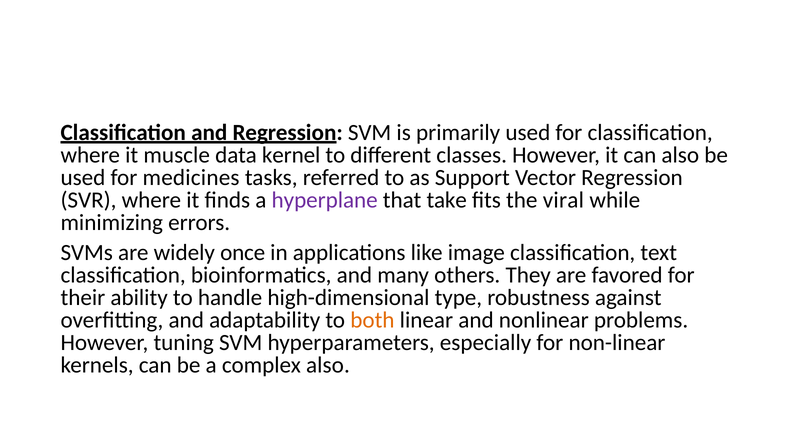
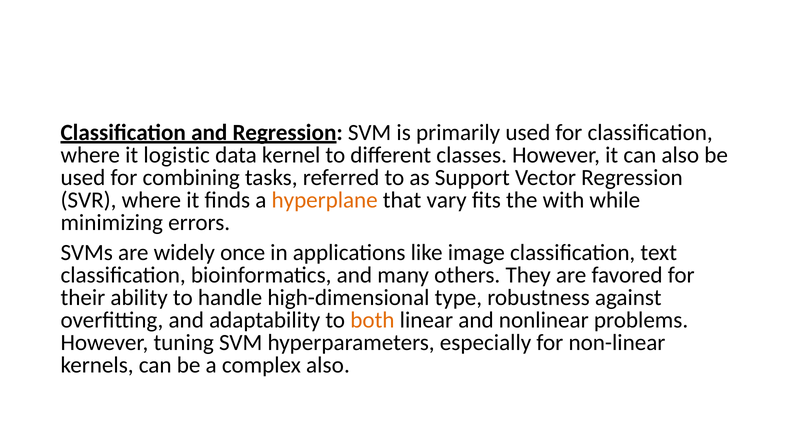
muscle: muscle -> logistic (177, 155)
medicines: medicines -> combining (191, 177)
hyperplane colour: purple -> orange (325, 200)
take: take -> vary (447, 200)
viral: viral -> with (564, 200)
